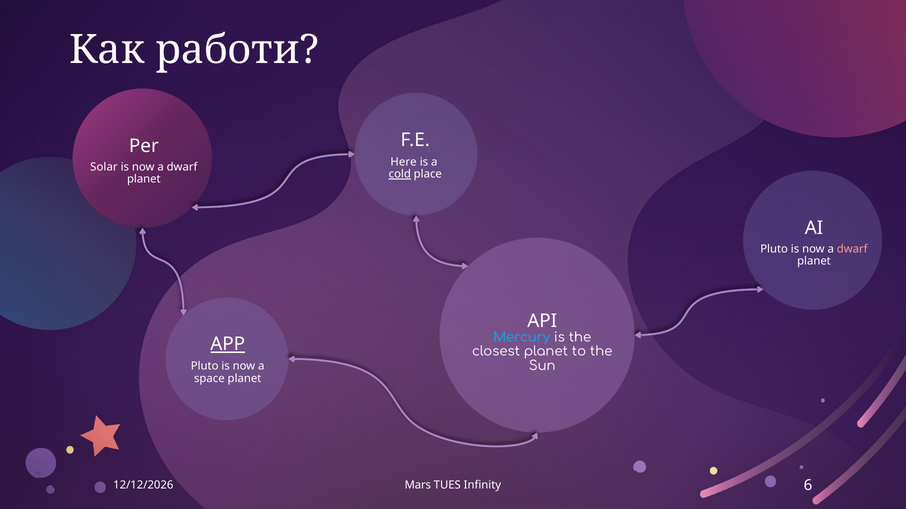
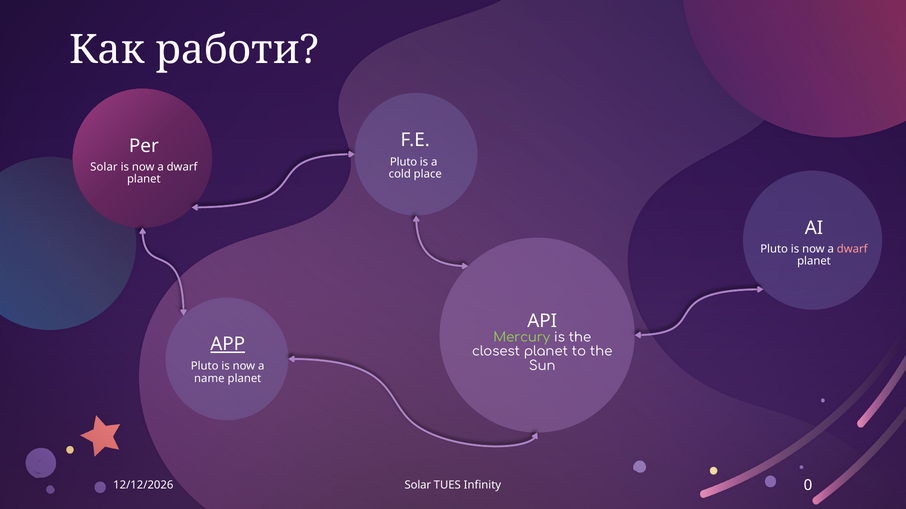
Here: Here -> Pluto (404, 162)
cold underline: present -> none (400, 174)
Mercury colour: light blue -> light green (522, 338)
space: space -> name (209, 379)
Mars: Mars -> Solar (418, 486)
6: 6 -> 0 (808, 486)
